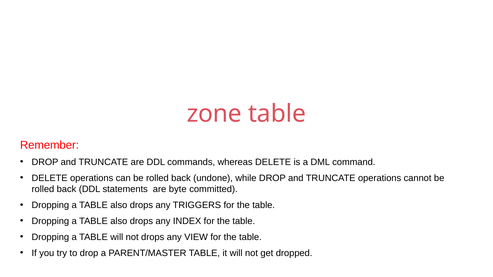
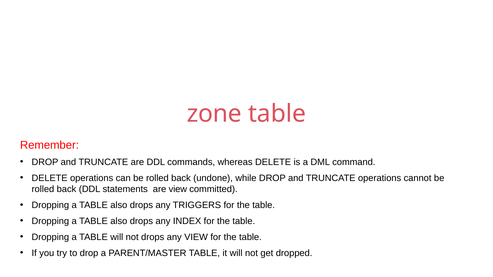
are byte: byte -> view (178, 189)
